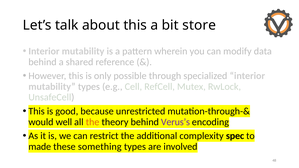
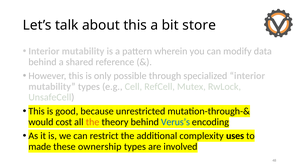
well: well -> cost (64, 122)
Verus’s colour: purple -> blue (175, 122)
spec: spec -> uses (235, 136)
something: something -> ownership (100, 147)
